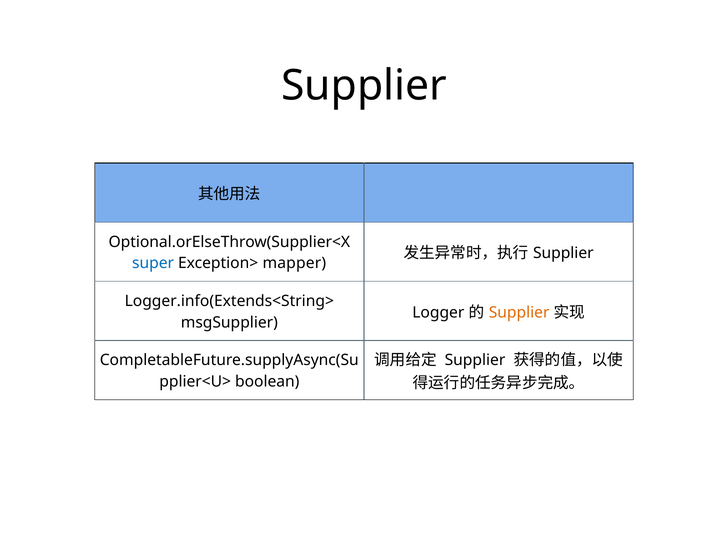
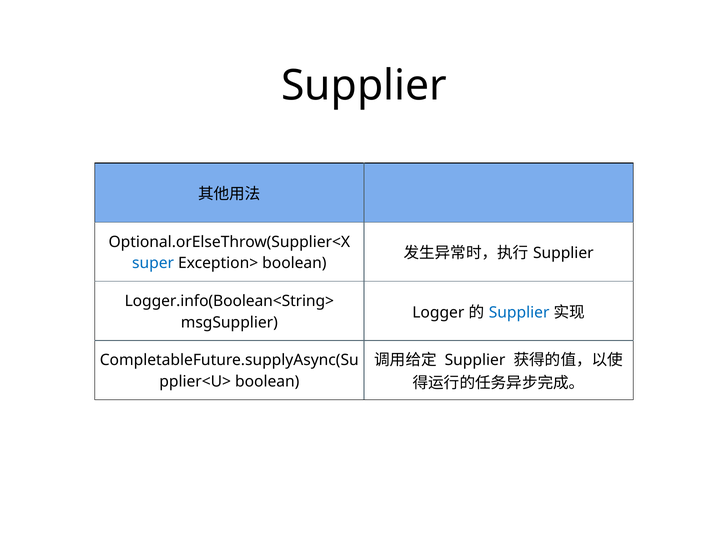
Exception> mapper: mapper -> boolean (294, 263)
Logger.info(Extends<String>: Logger.info(Extends<String> -> Logger.info(Boolean<String> (229, 301)
Supplier colour: orange -> blue (519, 312)
